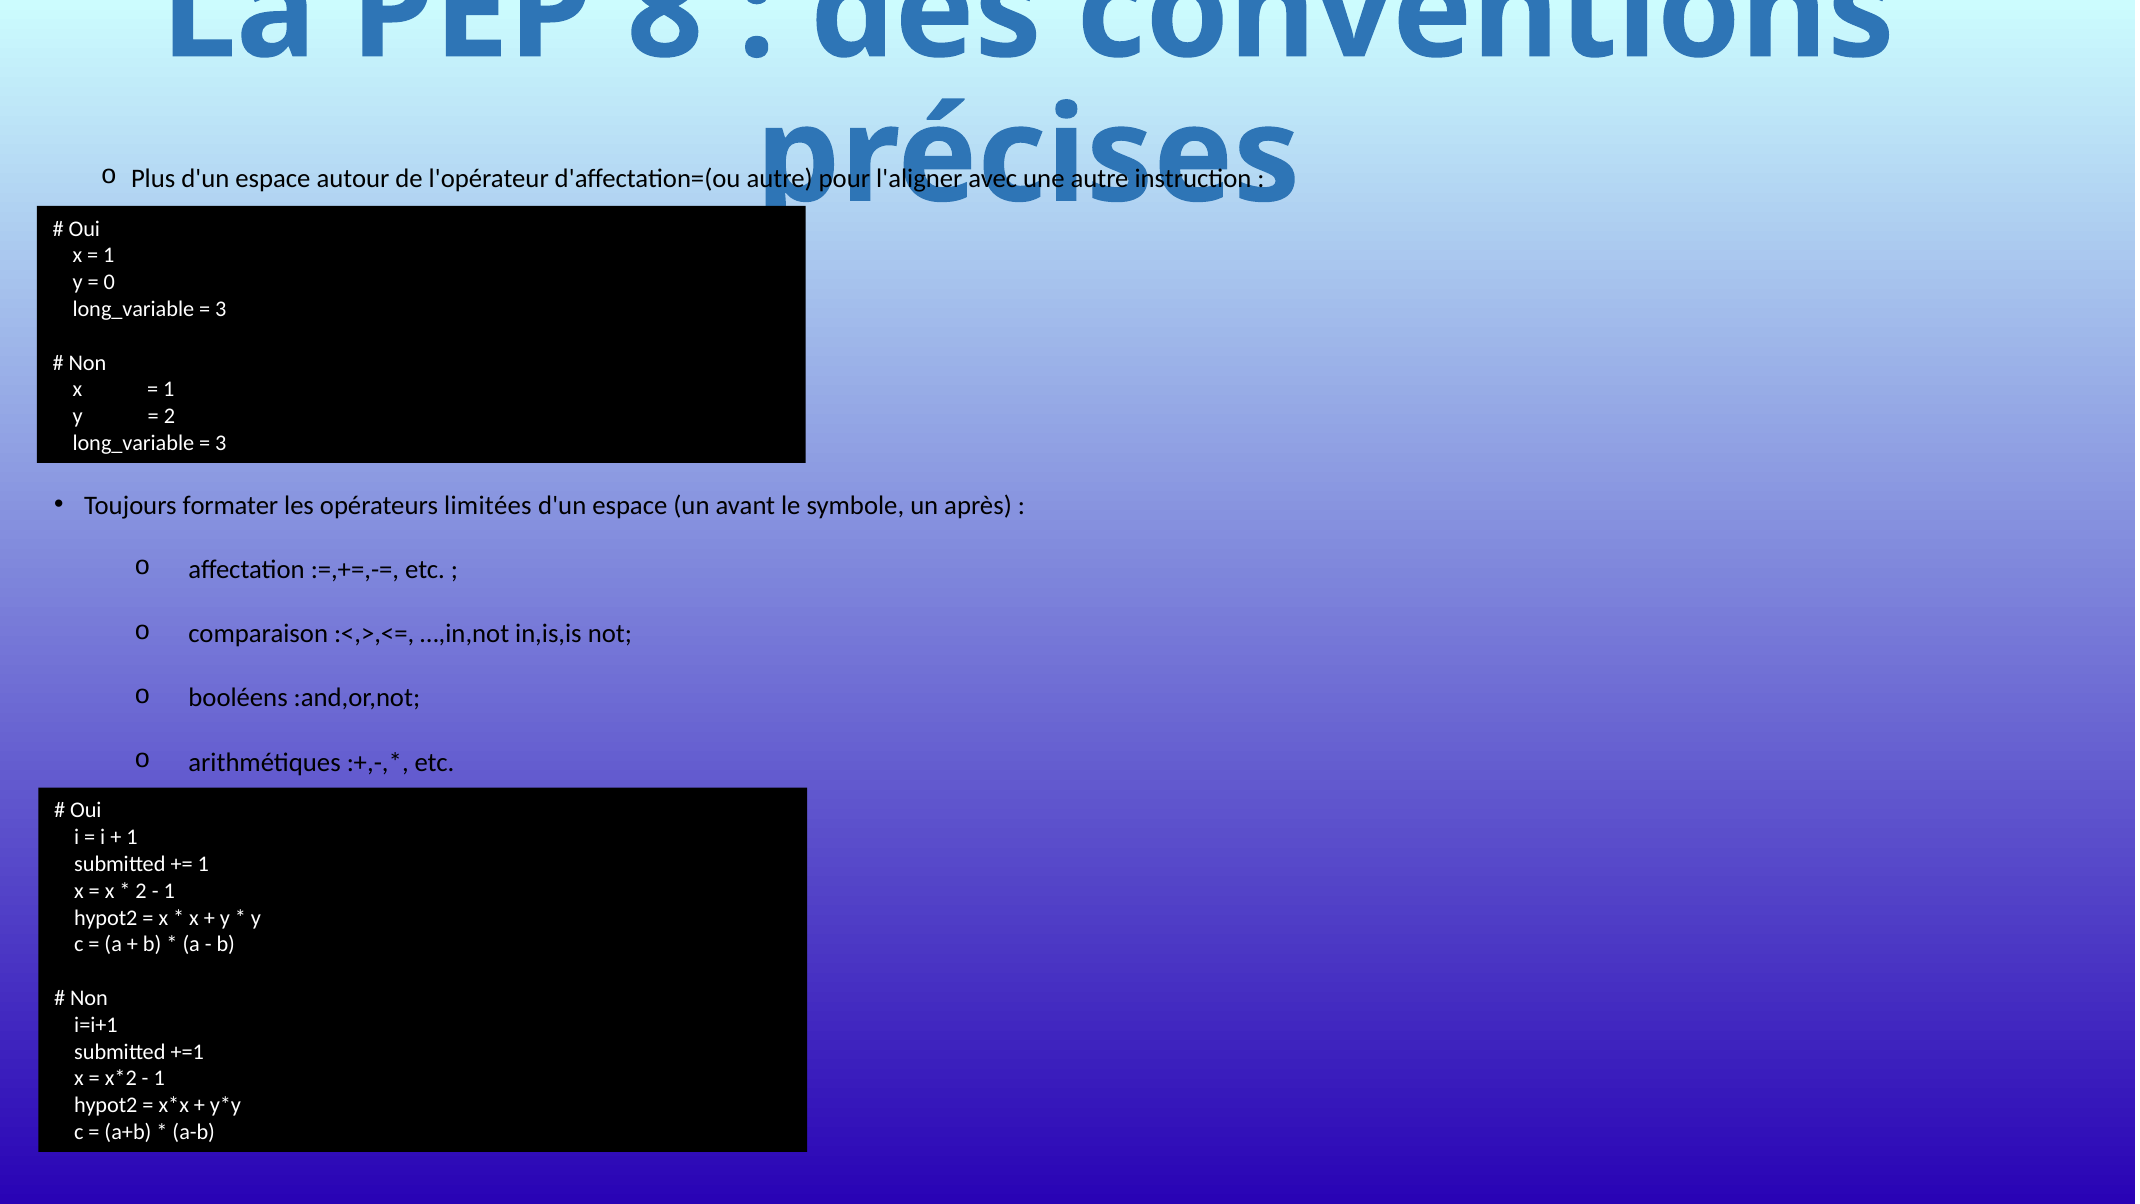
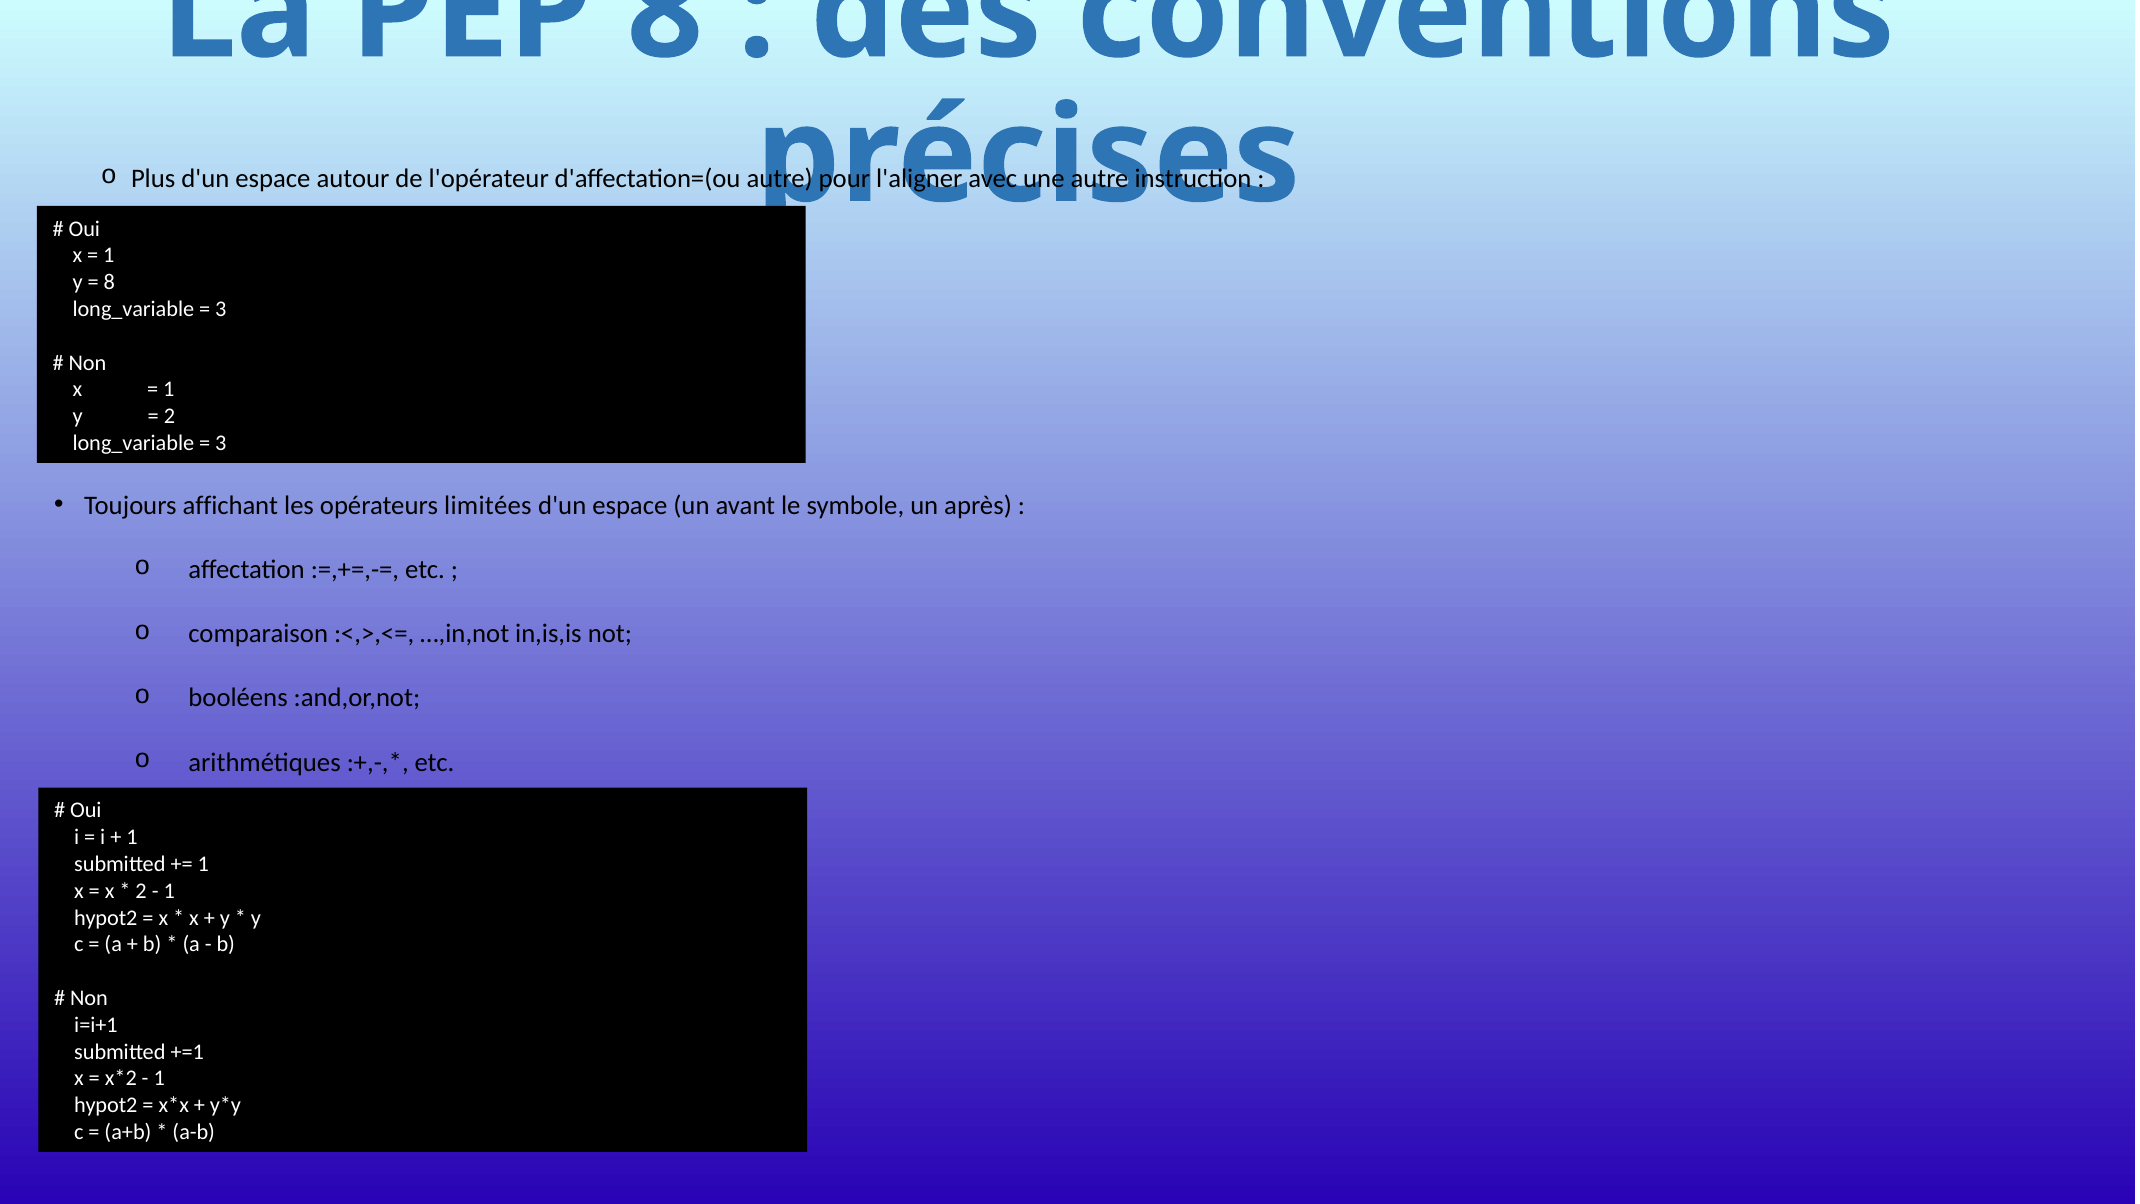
0: 0 -> 8 (109, 282)
formater: formater -> affichant (230, 505)
